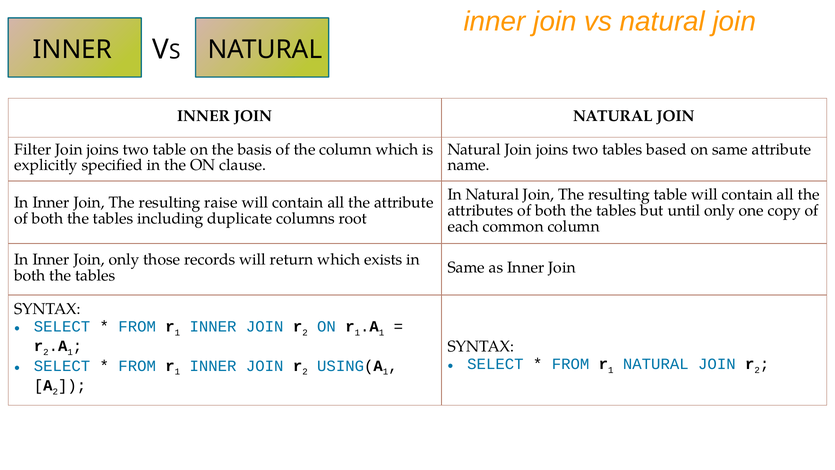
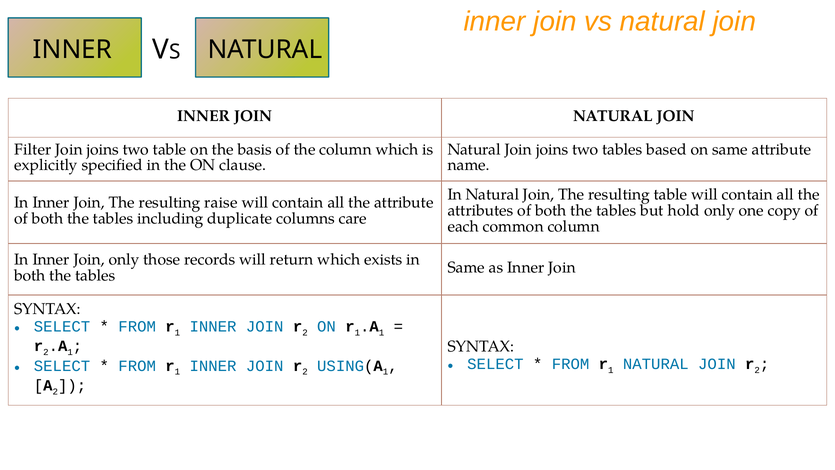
until: until -> hold (684, 210)
root: root -> care (353, 218)
